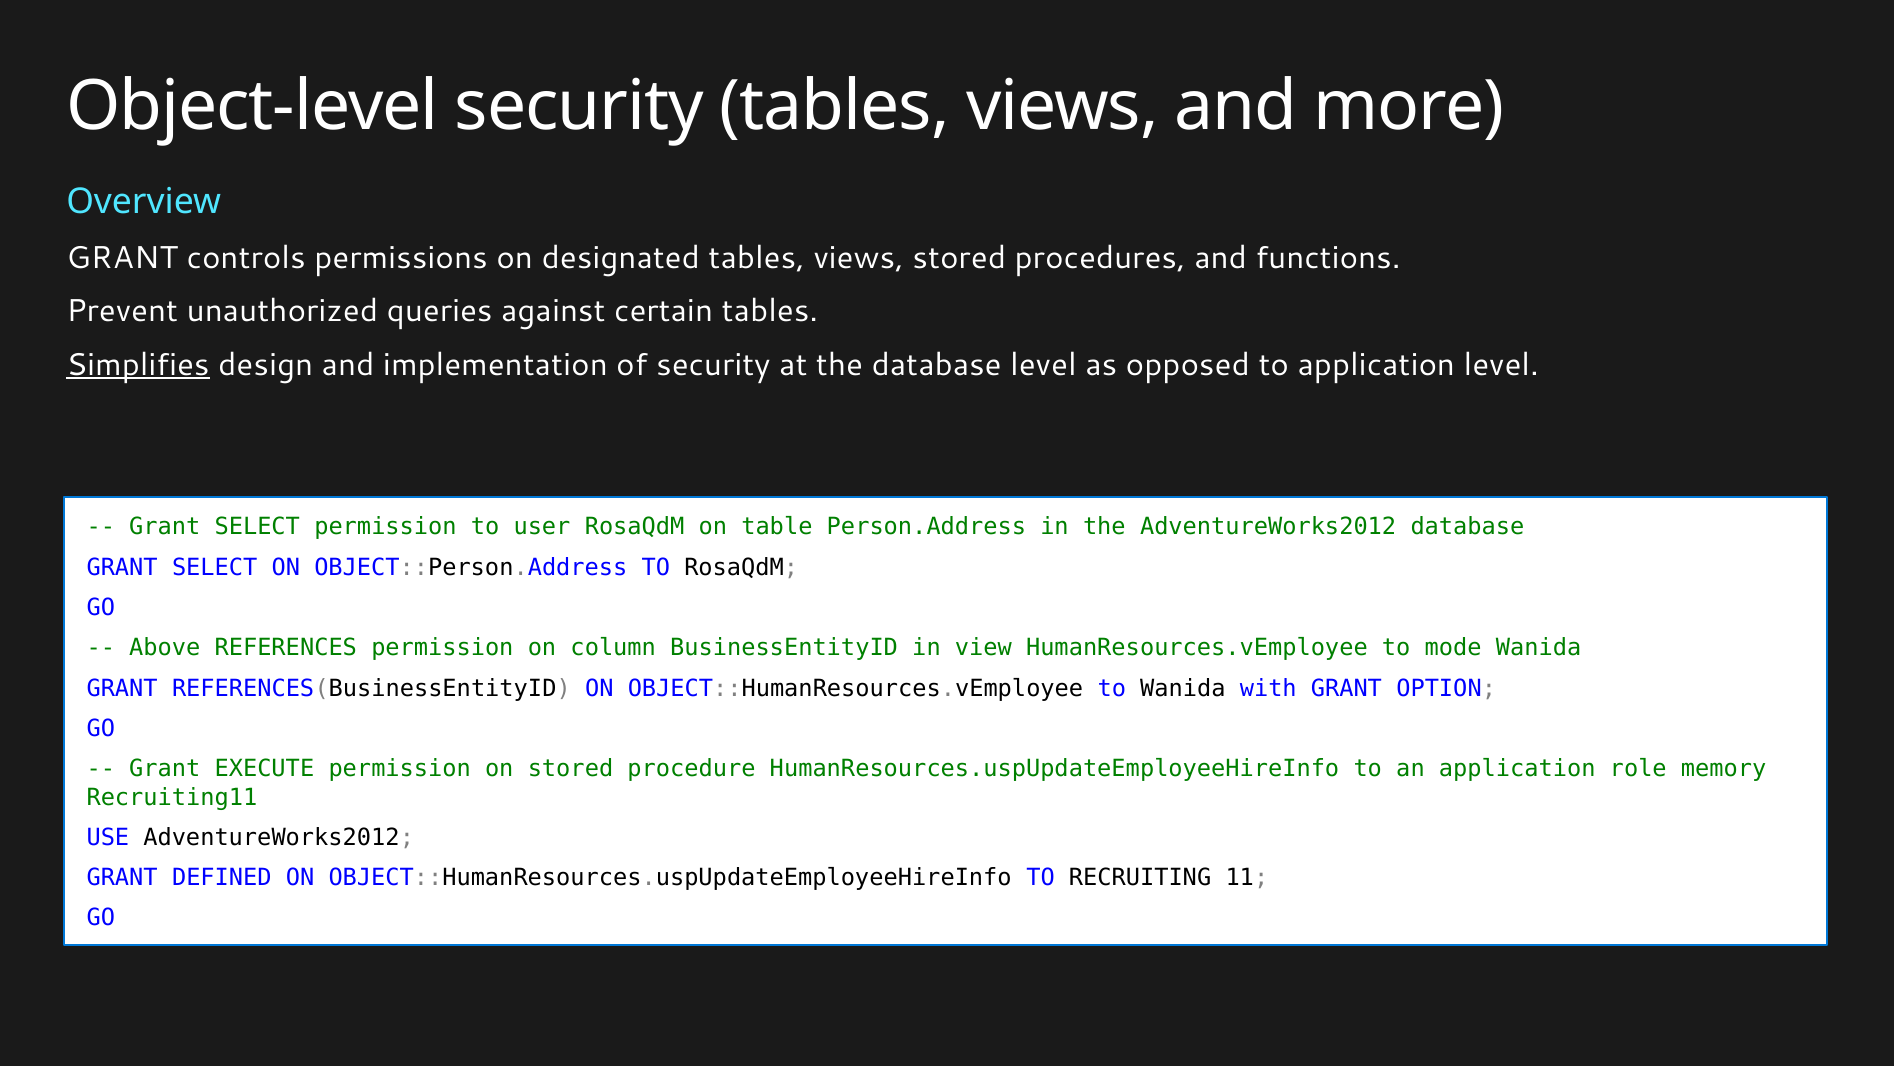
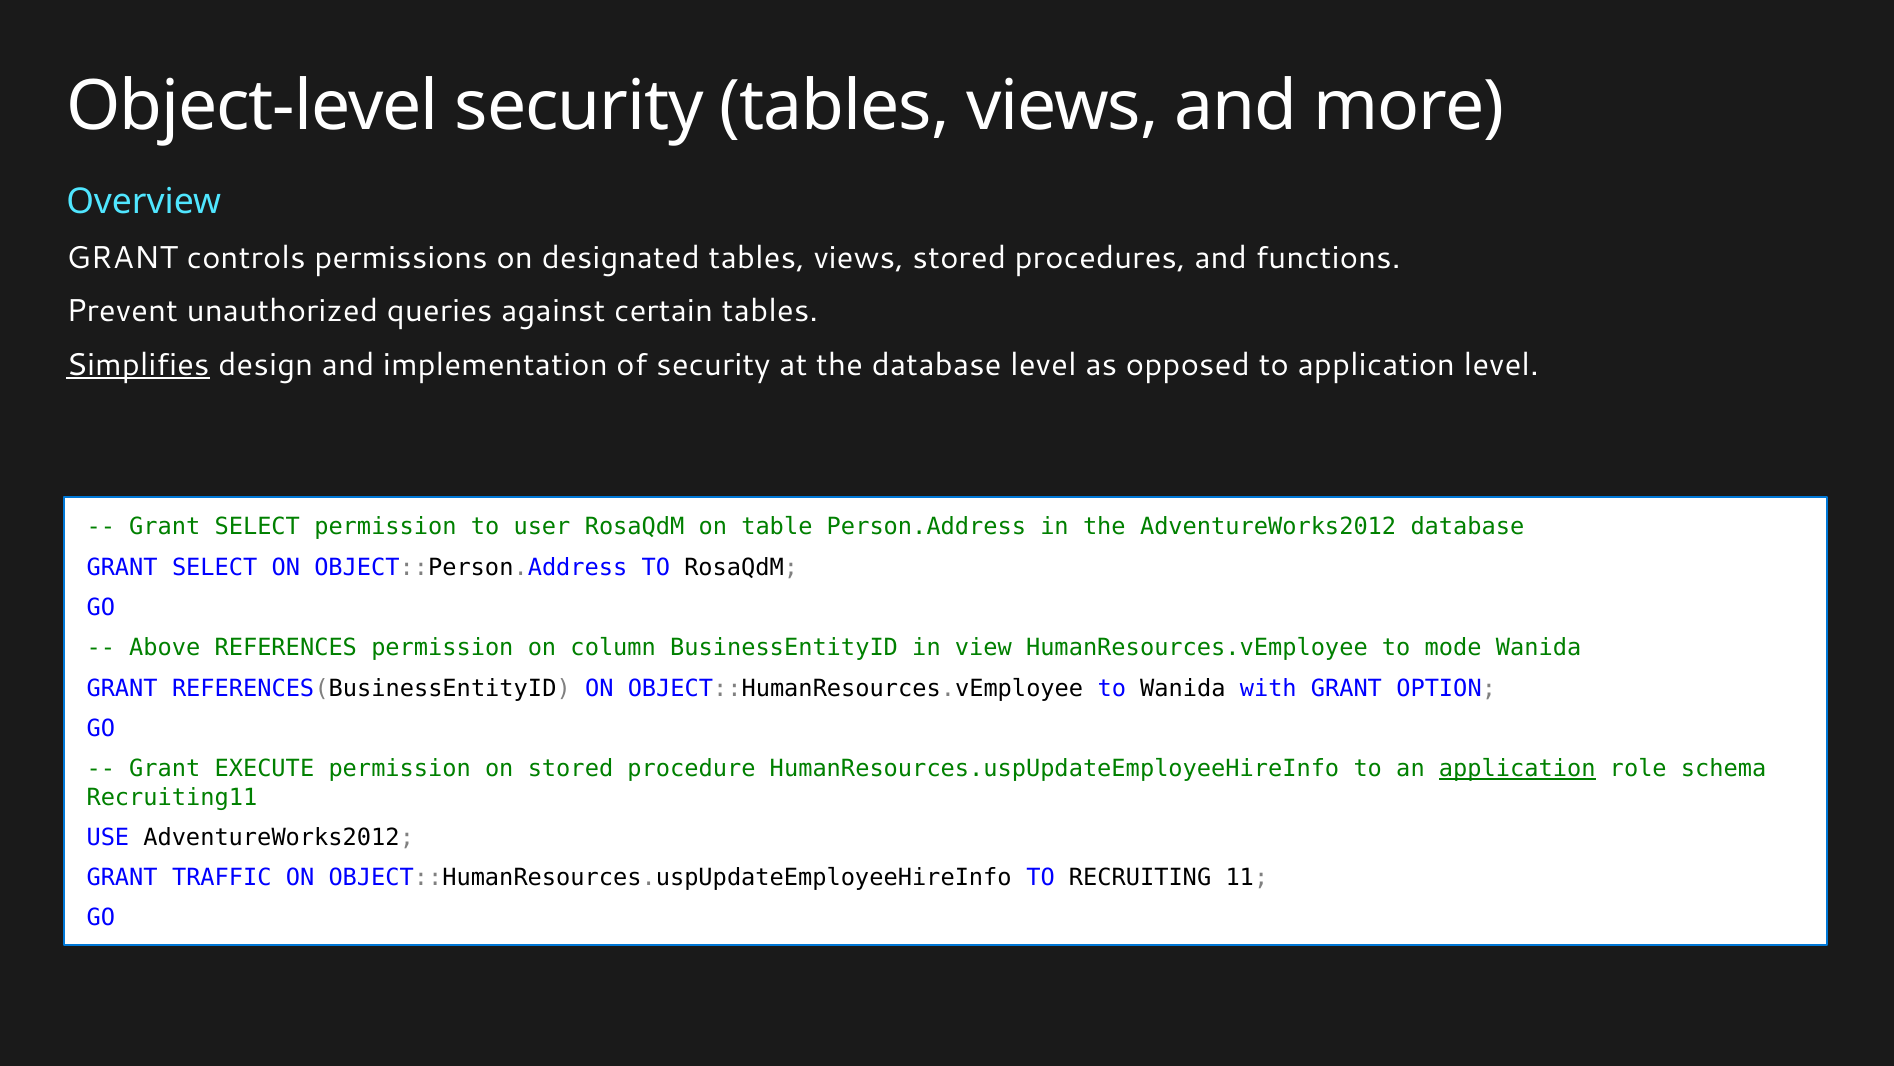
application underline: none -> present (1517, 768)
memory: memory -> schema (1724, 768)
DEFINED: DEFINED -> TRAFFIC (222, 877)
